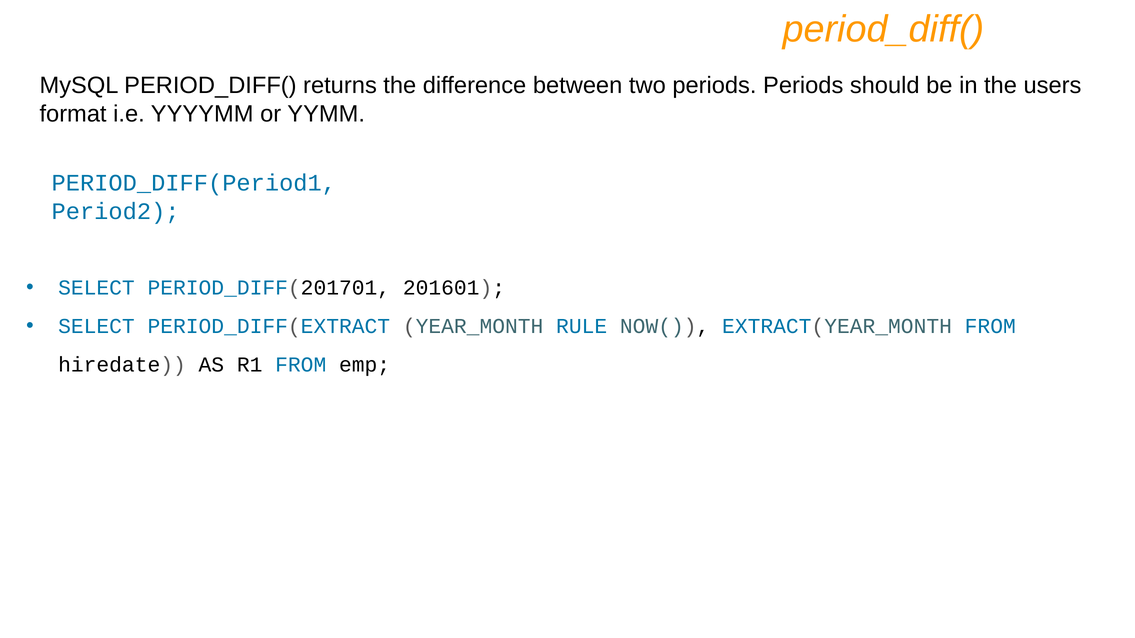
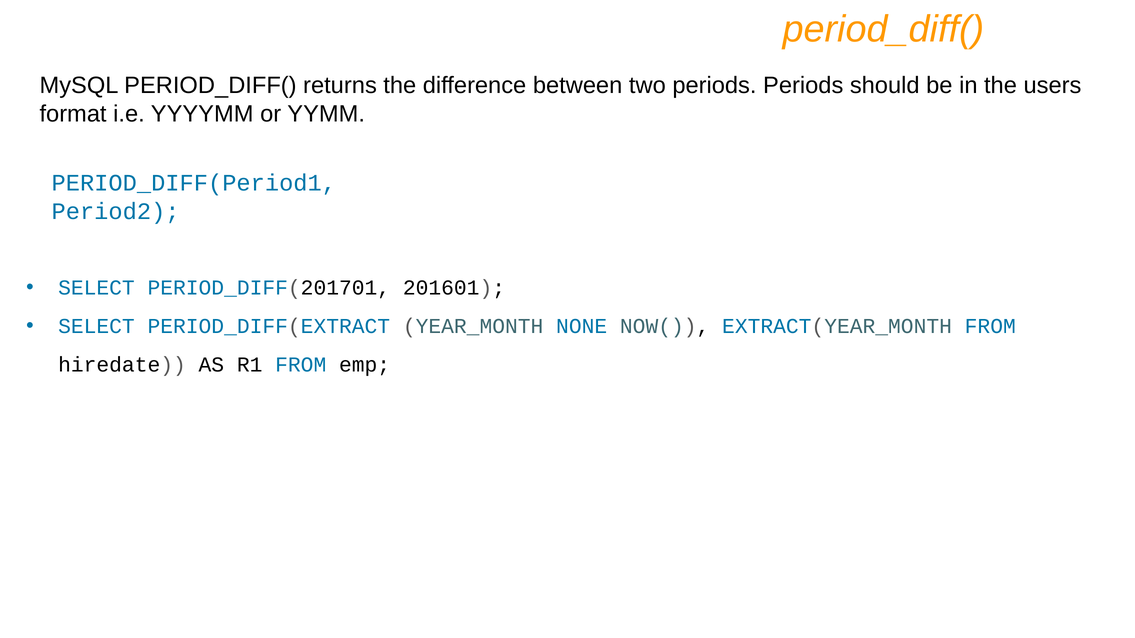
RULE: RULE -> NONE (582, 326)
